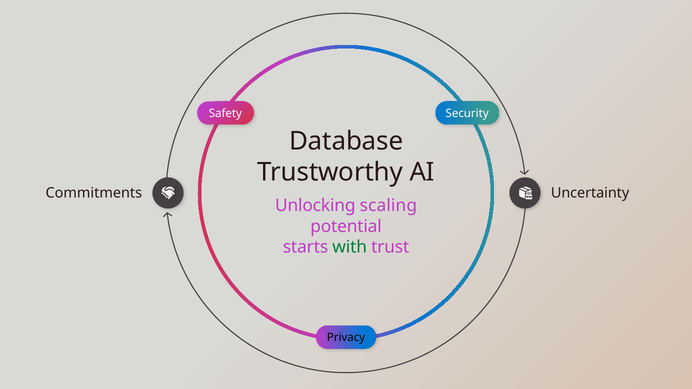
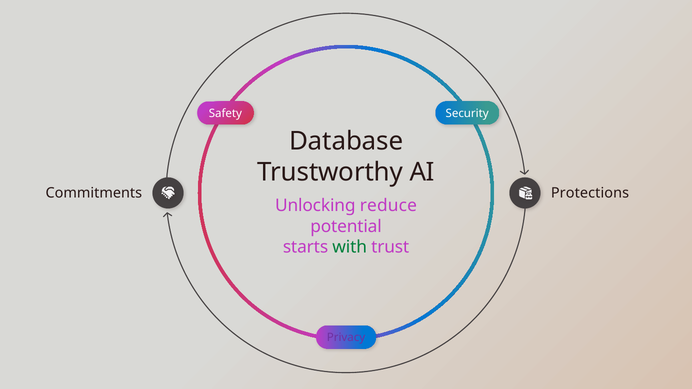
Uncertainty: Uncertainty -> Protections (590, 193)
scaling: scaling -> reduce (388, 206)
Privacy colour: black -> purple (346, 338)
